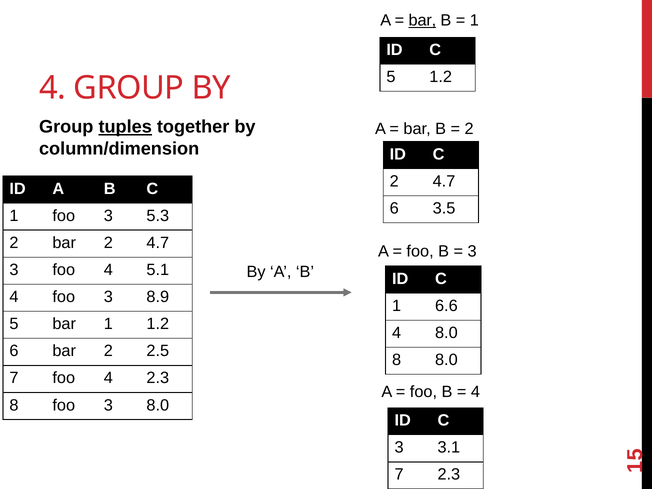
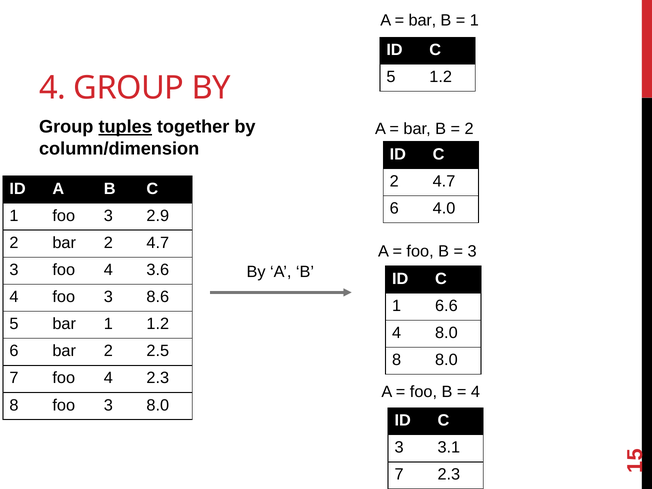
bar underline: present -> none (422, 20)
3.5: 3.5 -> 4.0 (444, 208)
5.3: 5.3 -> 2.9 (158, 216)
5.1: 5.1 -> 3.6 (158, 270)
8.9: 8.9 -> 8.6 (158, 297)
